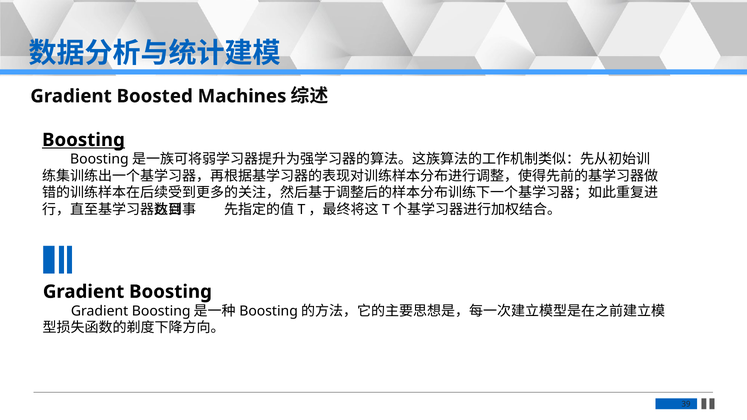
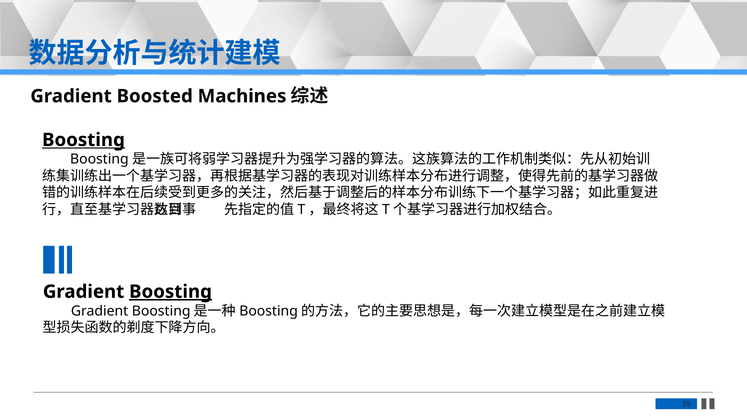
Boosting underline: none -> present (171, 292)
